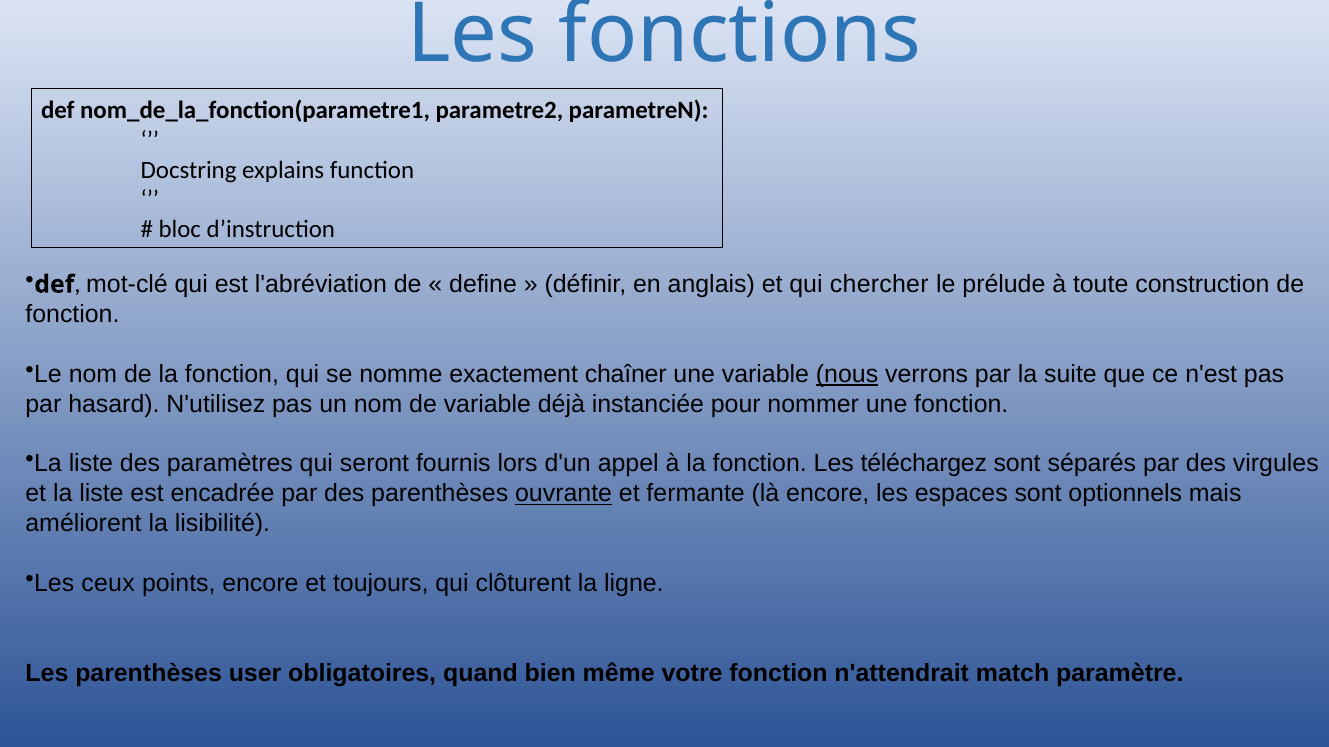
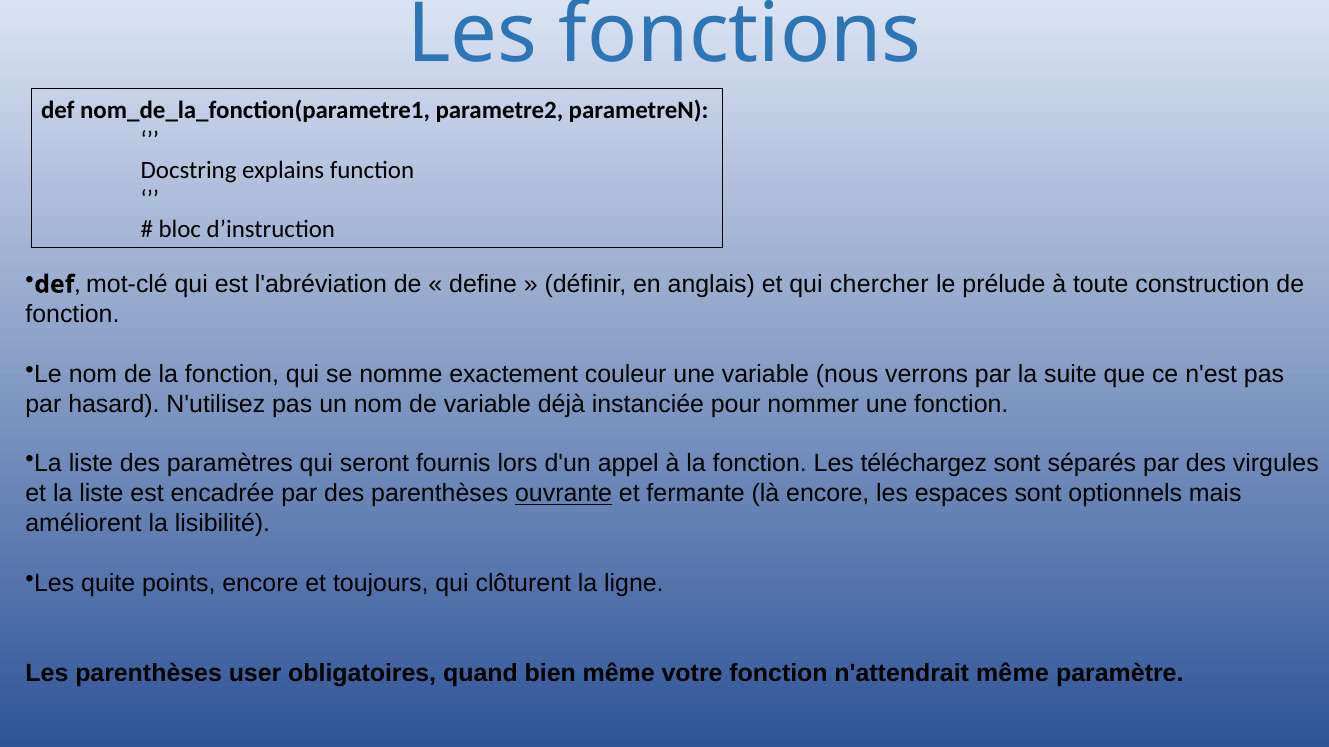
chaîner: chaîner -> couleur (626, 374)
nous underline: present -> none (847, 374)
ceux: ceux -> quite (108, 584)
n'attendrait match: match -> même (1012, 673)
